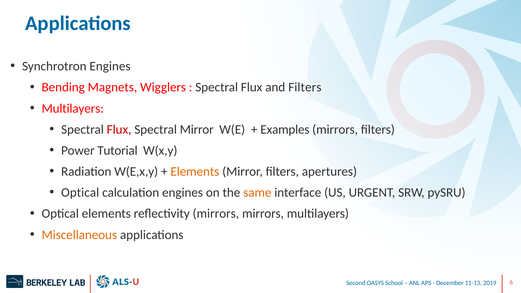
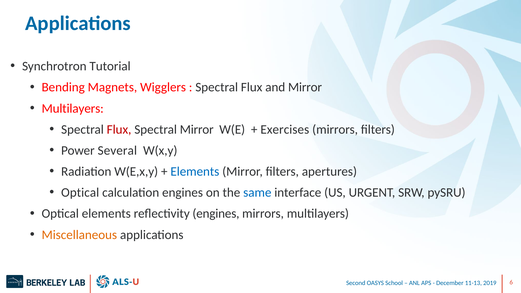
Synchrotron Engines: Engines -> Tutorial (110, 66)
and Filters: Filters -> Mirror (305, 87)
Examples: Examples -> Exercises (285, 129)
Tutorial: Tutorial -> Several (117, 151)
Elements colour: orange -> blue (195, 172)
same colour: orange -> blue (257, 193)
reflectivity mirrors: mirrors -> engines (216, 214)
